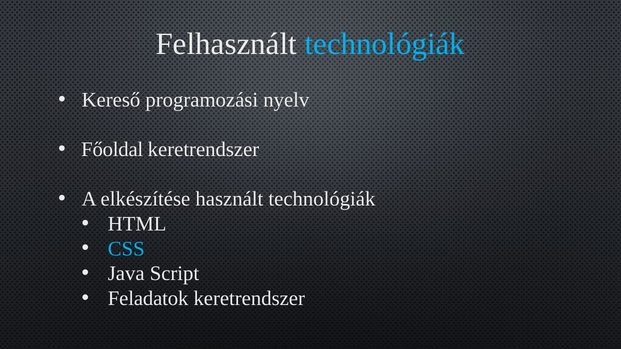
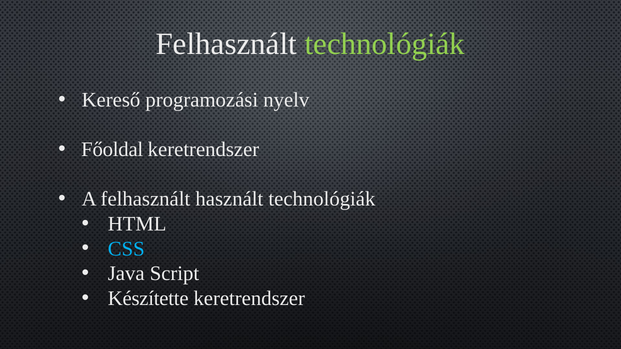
technológiák colour: light blue -> light green (385, 44)
A elkészítése: elkészítése -> felhasznált (145, 199)
Feladatok: Feladatok -> Készítette (148, 299)
